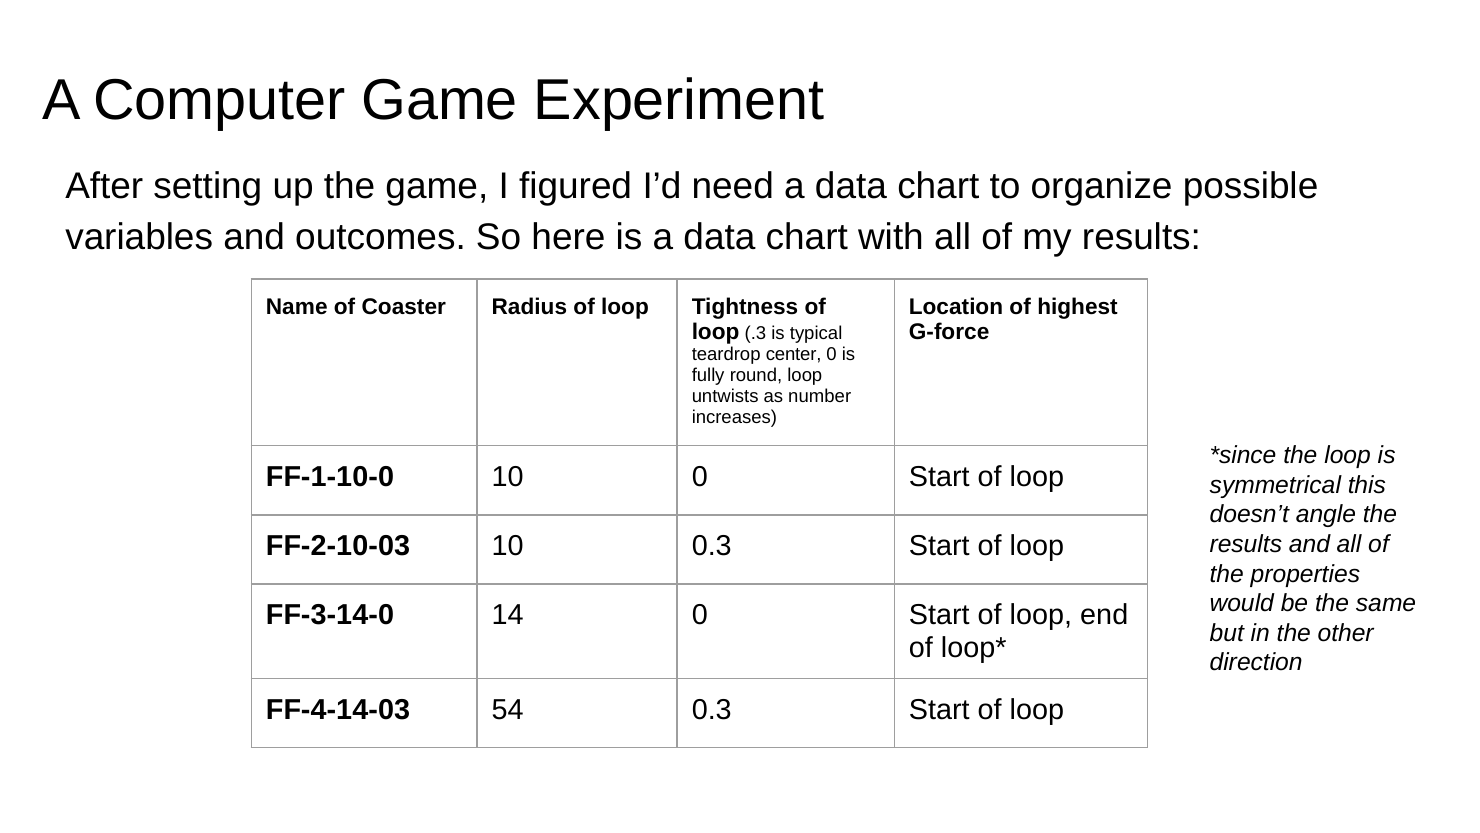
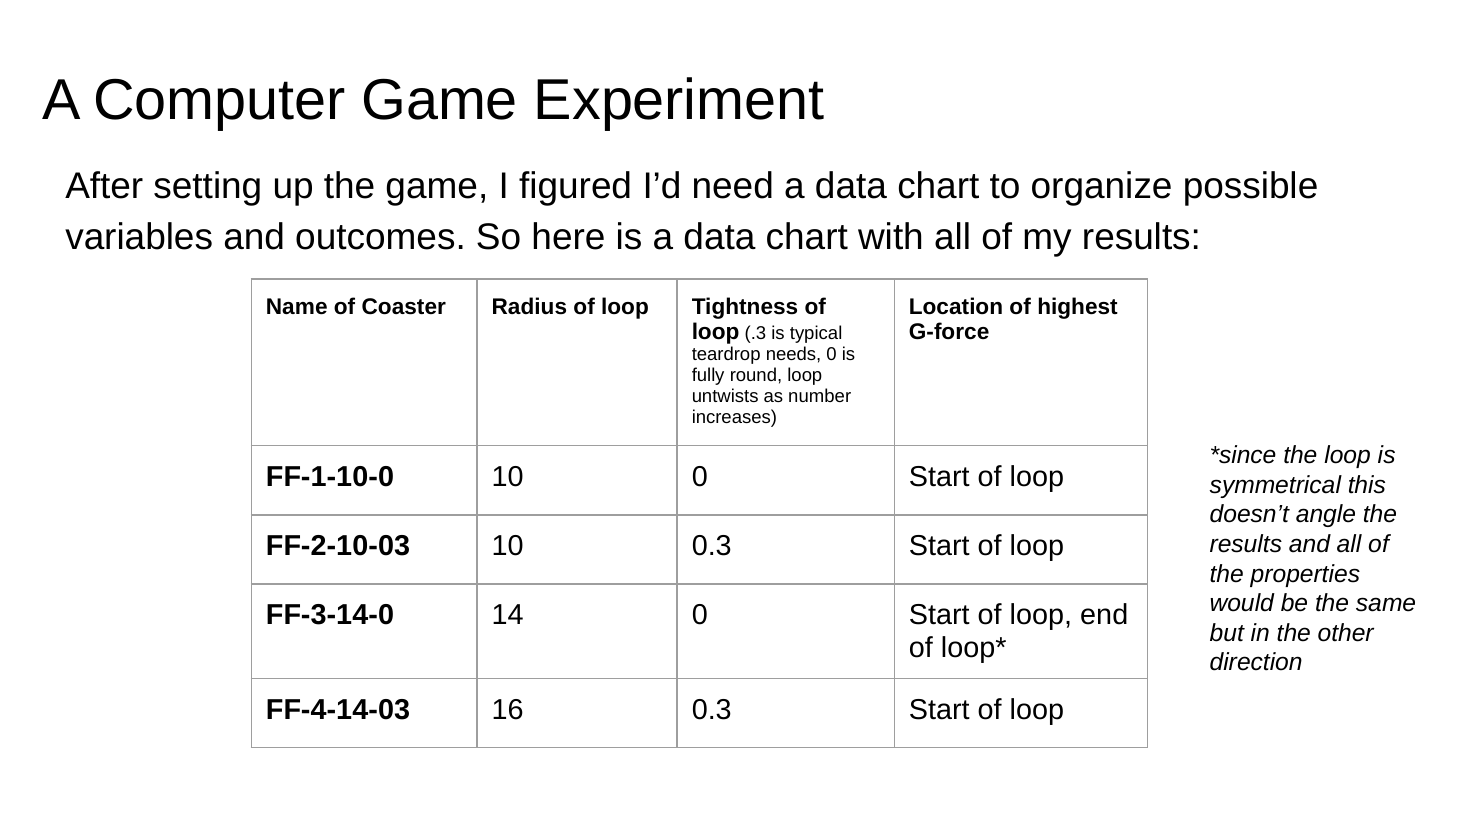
center: center -> needs (794, 355)
54: 54 -> 16 (508, 709)
